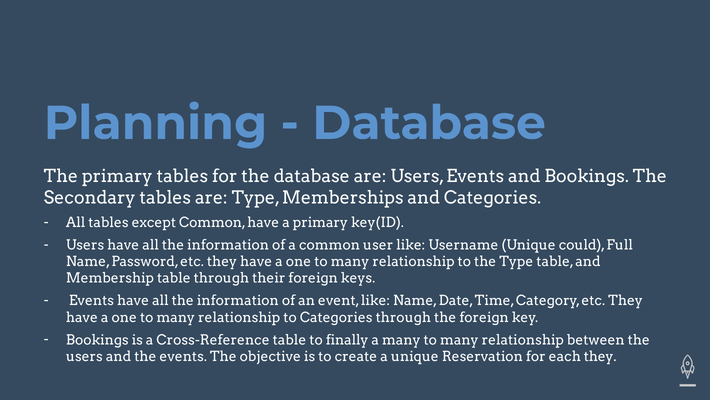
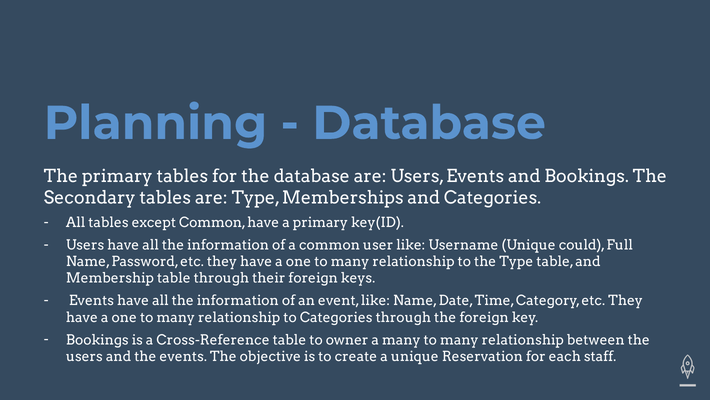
finally: finally -> owner (347, 339)
each they: they -> staff (600, 356)
